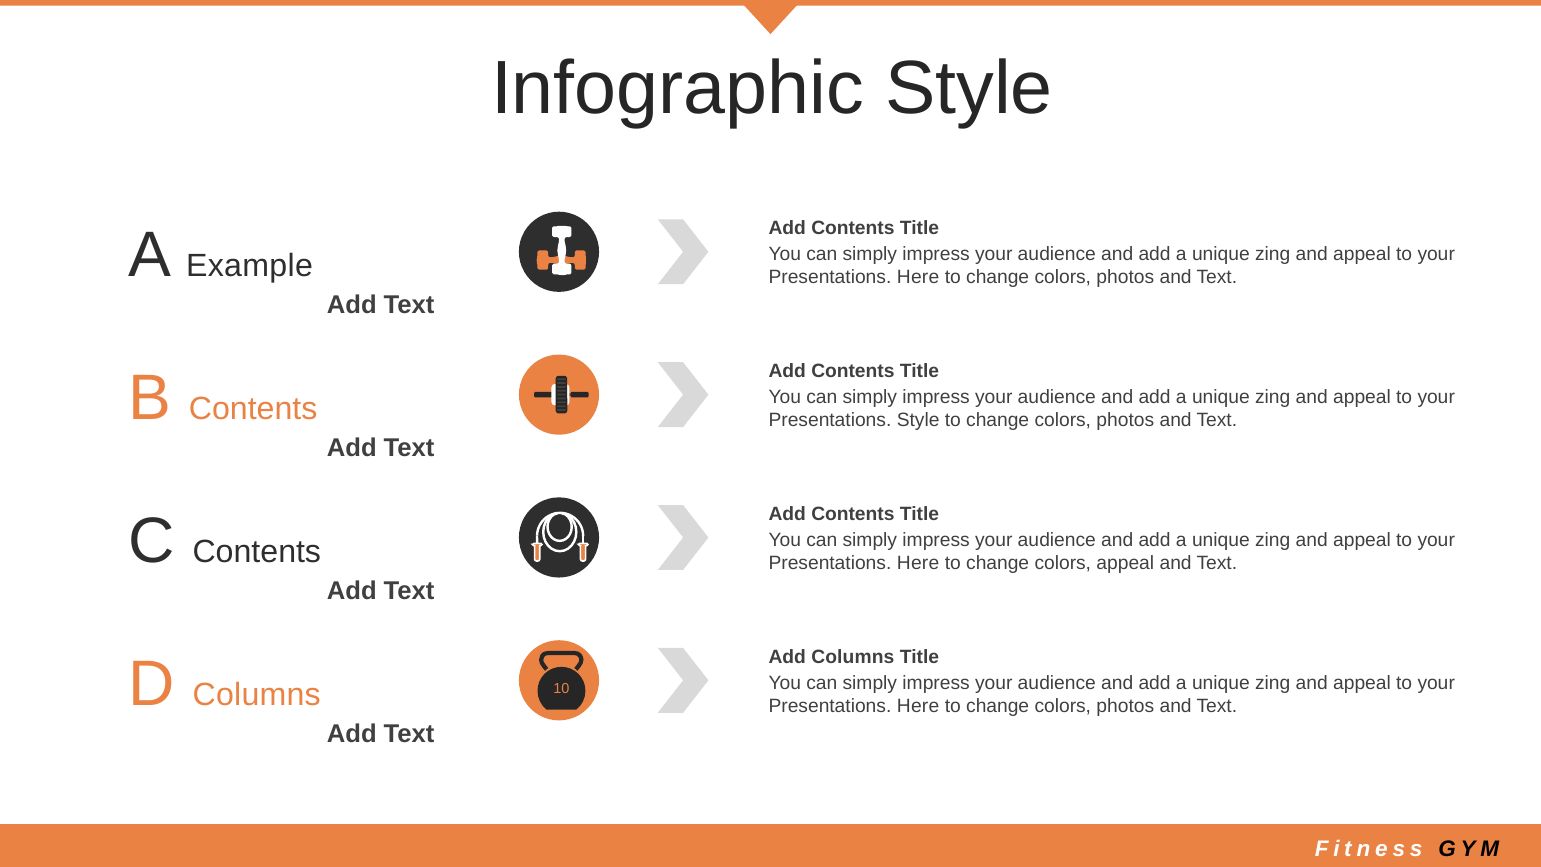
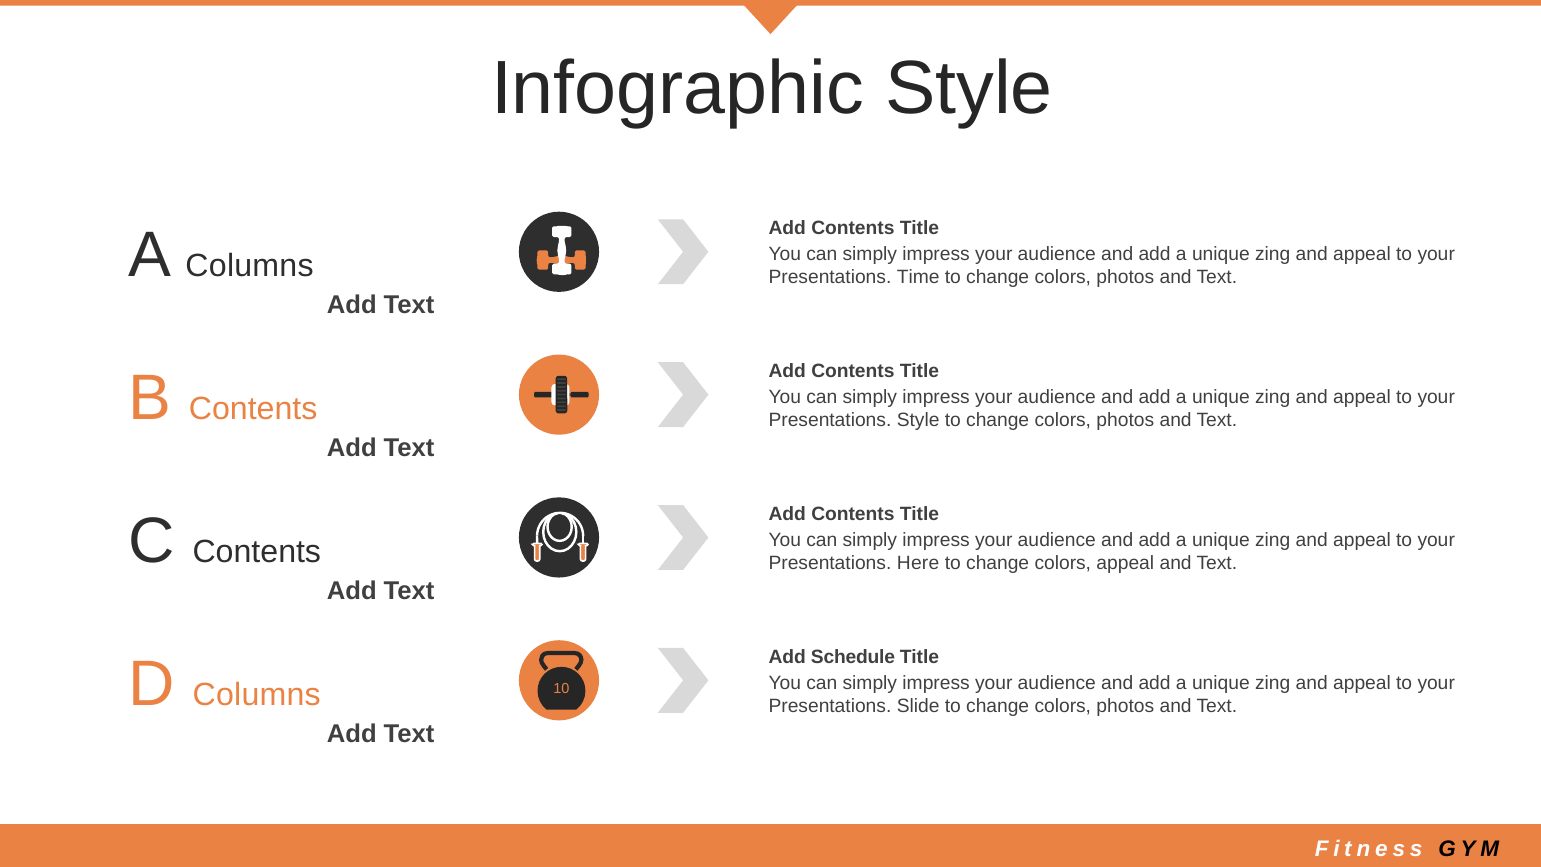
A Example: Example -> Columns (250, 266)
Here: Here -> Time (918, 277)
Add Columns: Columns -> Schedule (853, 657)
Here: Here -> Slide (918, 706)
